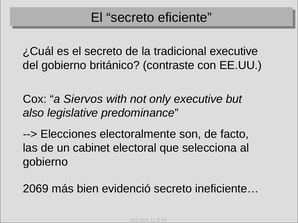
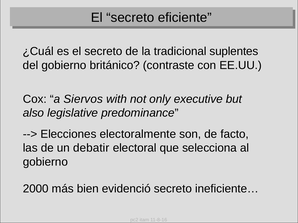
tradicional executive: executive -> suplentes (234, 51)
cabinet: cabinet -> debatir (91, 148)
2069: 2069 -> 2000 (36, 189)
